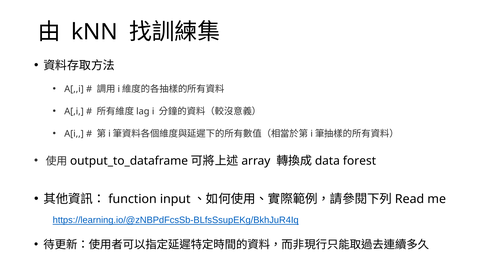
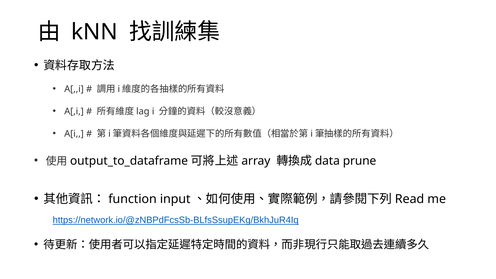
forest: forest -> prune (360, 161)
https://learning.io/@zNBPdFcsSb-BLfsSsupEKg/BkhJuR4Iq: https://learning.io/@zNBPdFcsSb-BLfsSsupEKg/BkhJuR4Iq -> https://network.io/@zNBPdFcsSb-BLfsSsupEKg/BkhJuR4Iq (176, 220)
